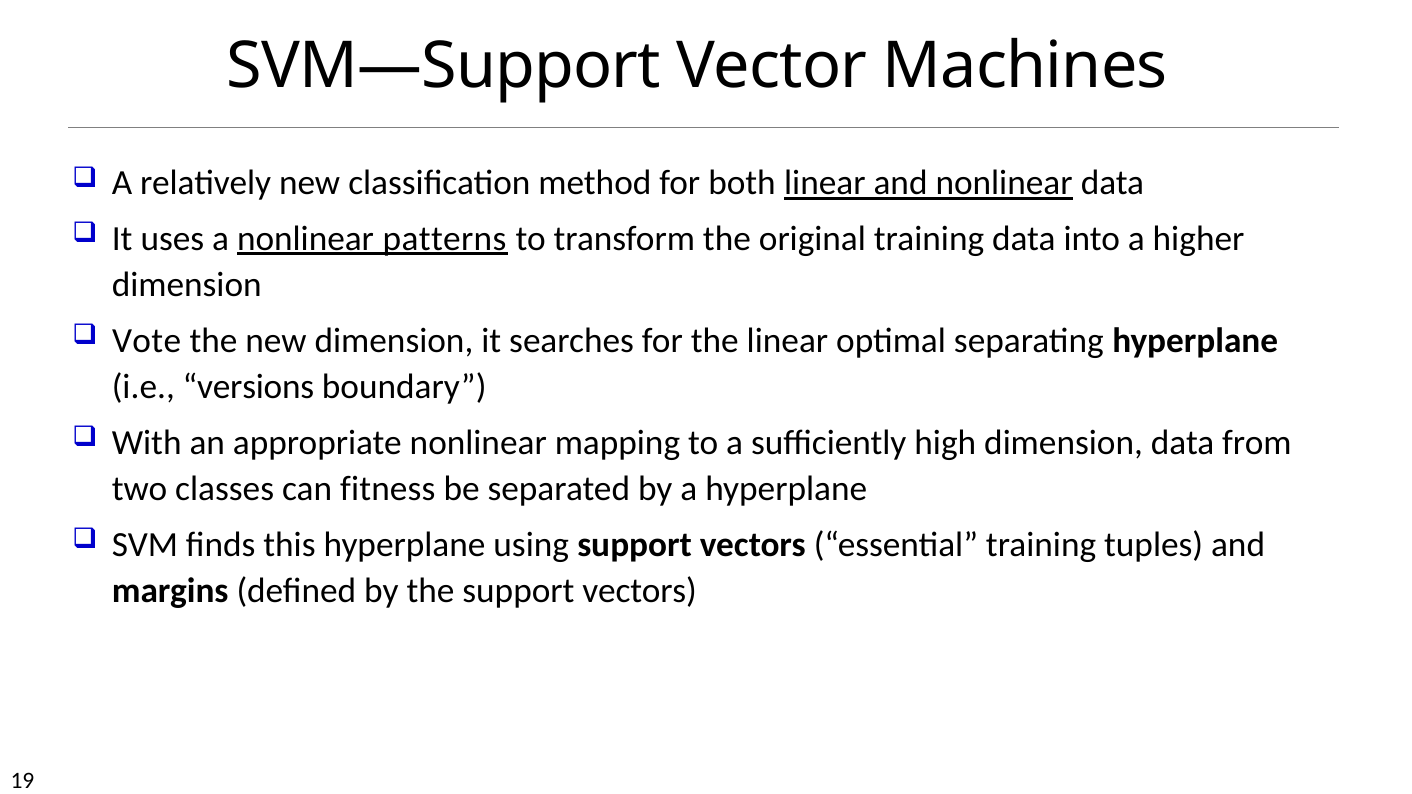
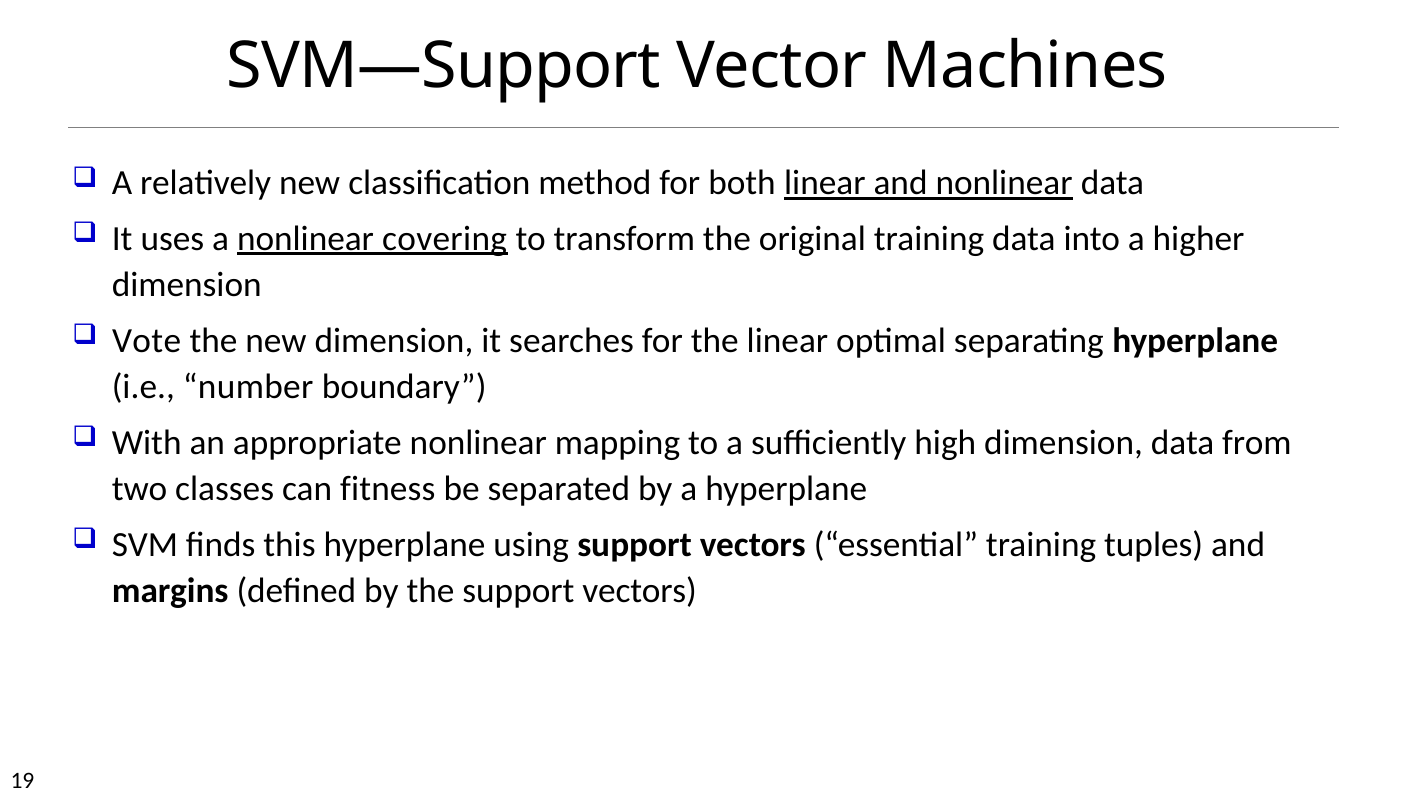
patterns: patterns -> covering (445, 239)
versions: versions -> number (248, 387)
